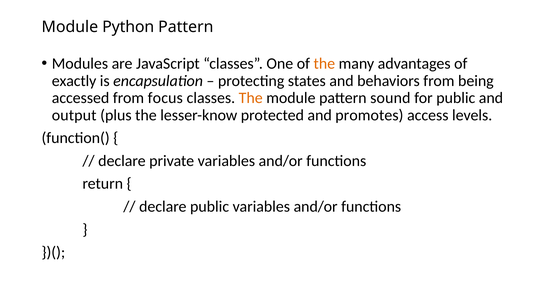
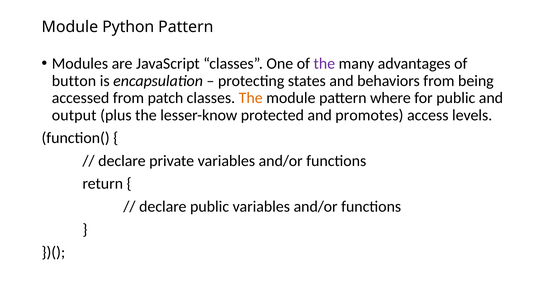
the colour: orange -> purple (324, 64)
exactly: exactly -> button (74, 81)
focus: focus -> patch (165, 98)
sound: sound -> where (390, 98)
